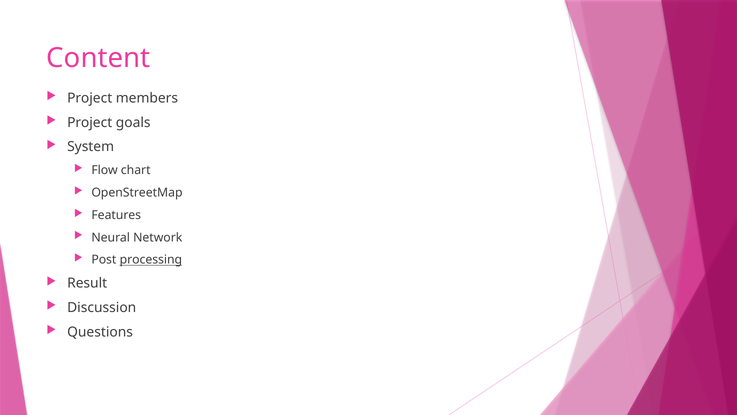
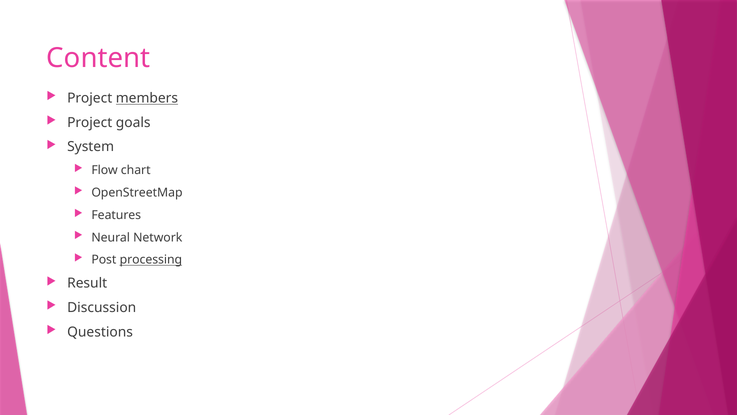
members underline: none -> present (147, 98)
